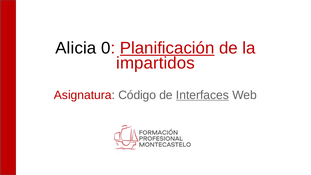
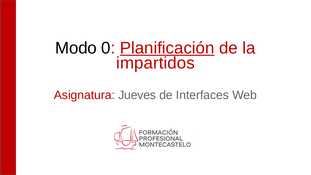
Alicia: Alicia -> Modo (76, 48)
Código: Código -> Jueves (137, 95)
Interfaces underline: present -> none (202, 95)
